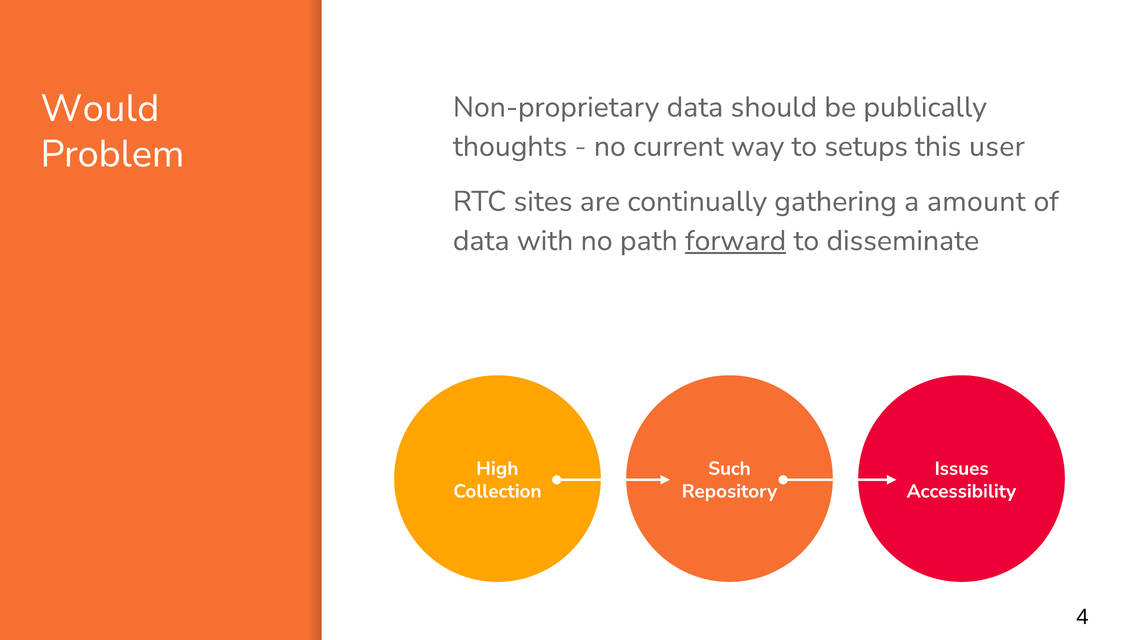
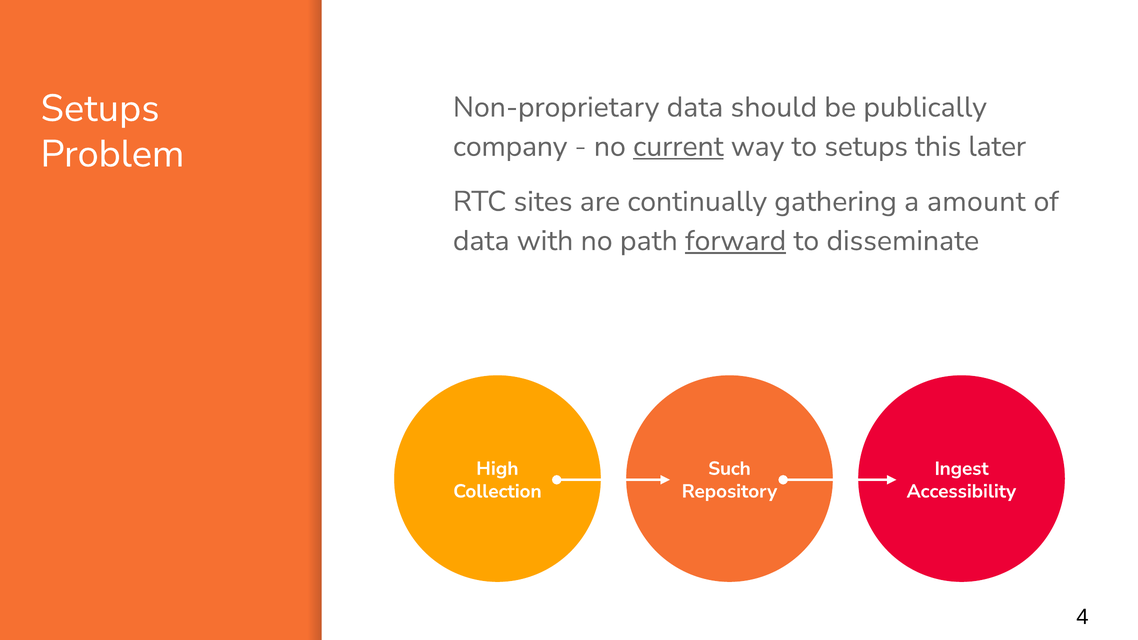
Would: Would -> Setups (100, 108)
thoughts: thoughts -> company (510, 146)
current underline: none -> present (678, 146)
user: user -> later (997, 146)
Issues: Issues -> Ingest (962, 469)
